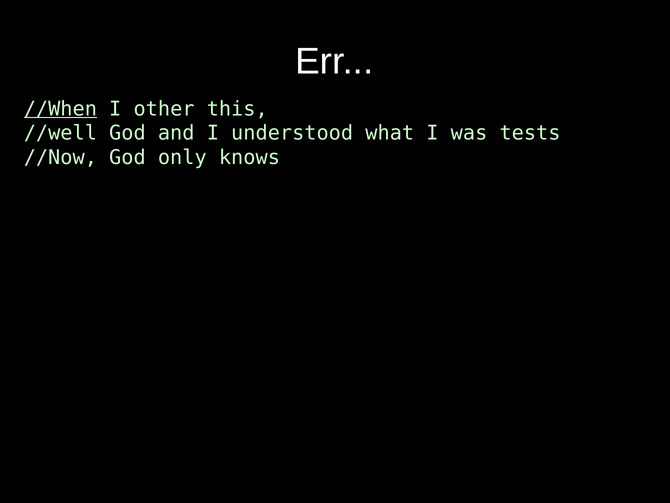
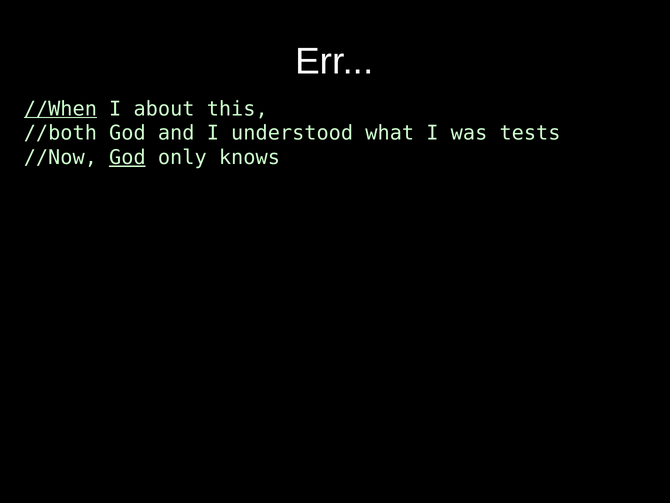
other: other -> about (164, 109)
//well: //well -> //both (60, 133)
God underline: none -> present (127, 158)
